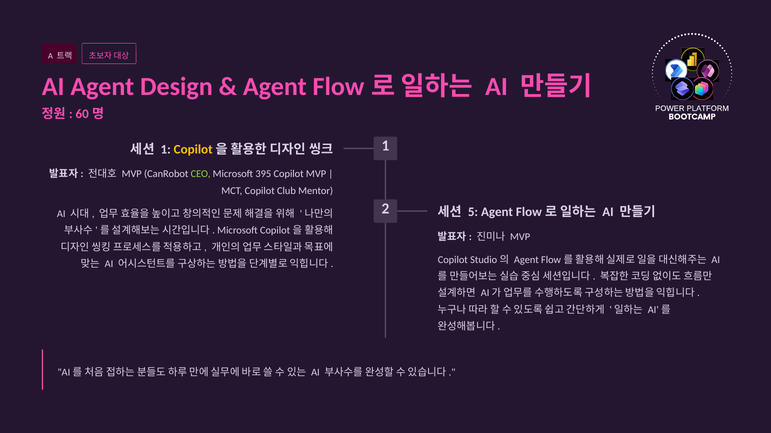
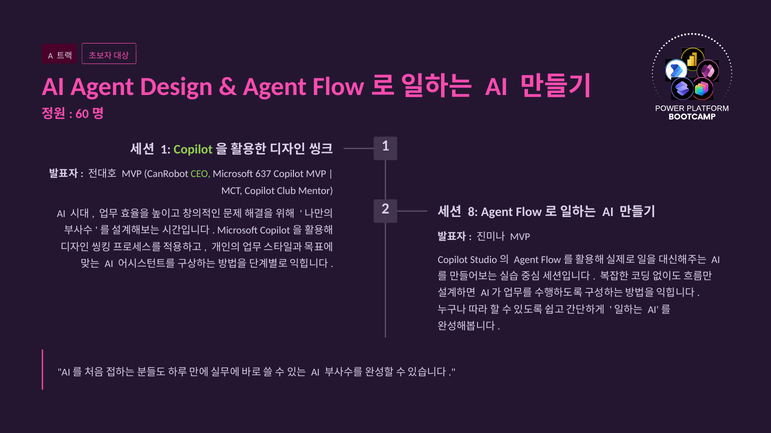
Copilot colour: yellow -> light green (193, 150)
395: 395 -> 637 (263, 174)
5: 5 -> 8 (473, 212)
